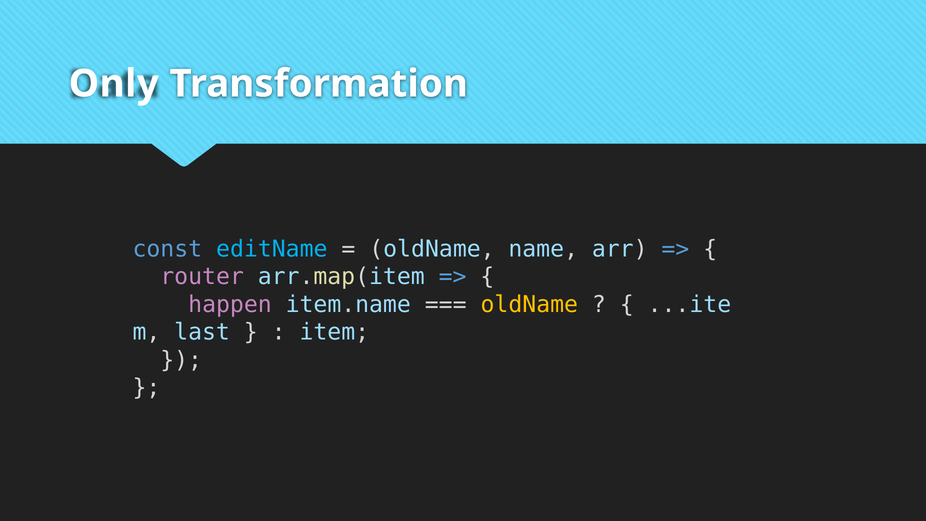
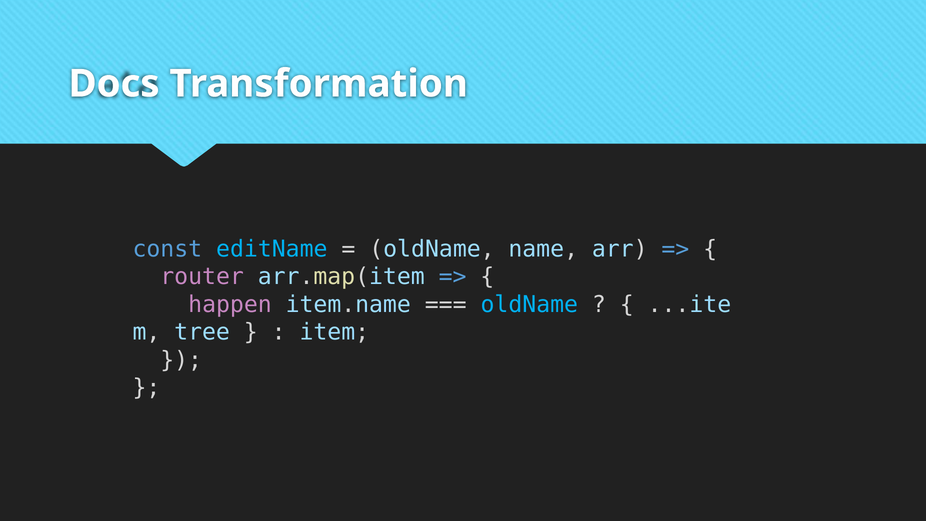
Only: Only -> Docs (114, 84)
oldName colour: yellow -> light blue (529, 304)
last: last -> tree (202, 332)
